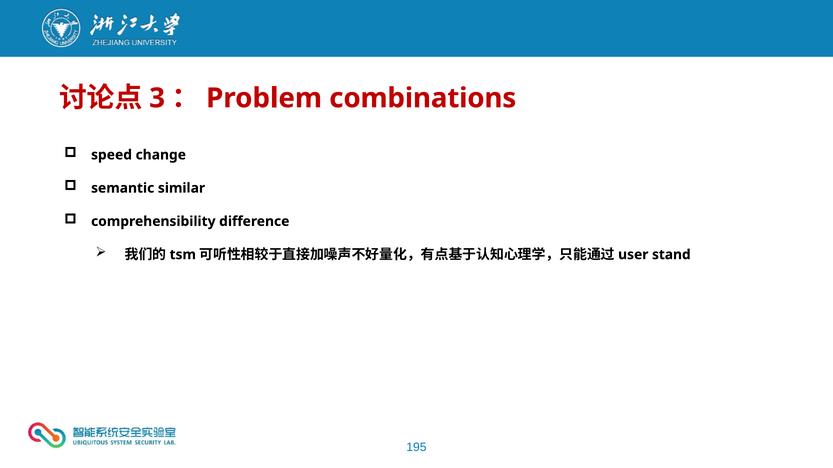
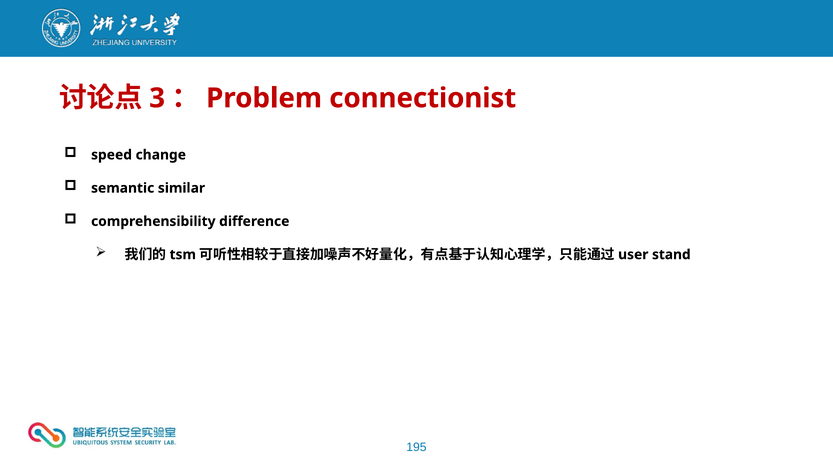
combinations: combinations -> connectionist (423, 98)
